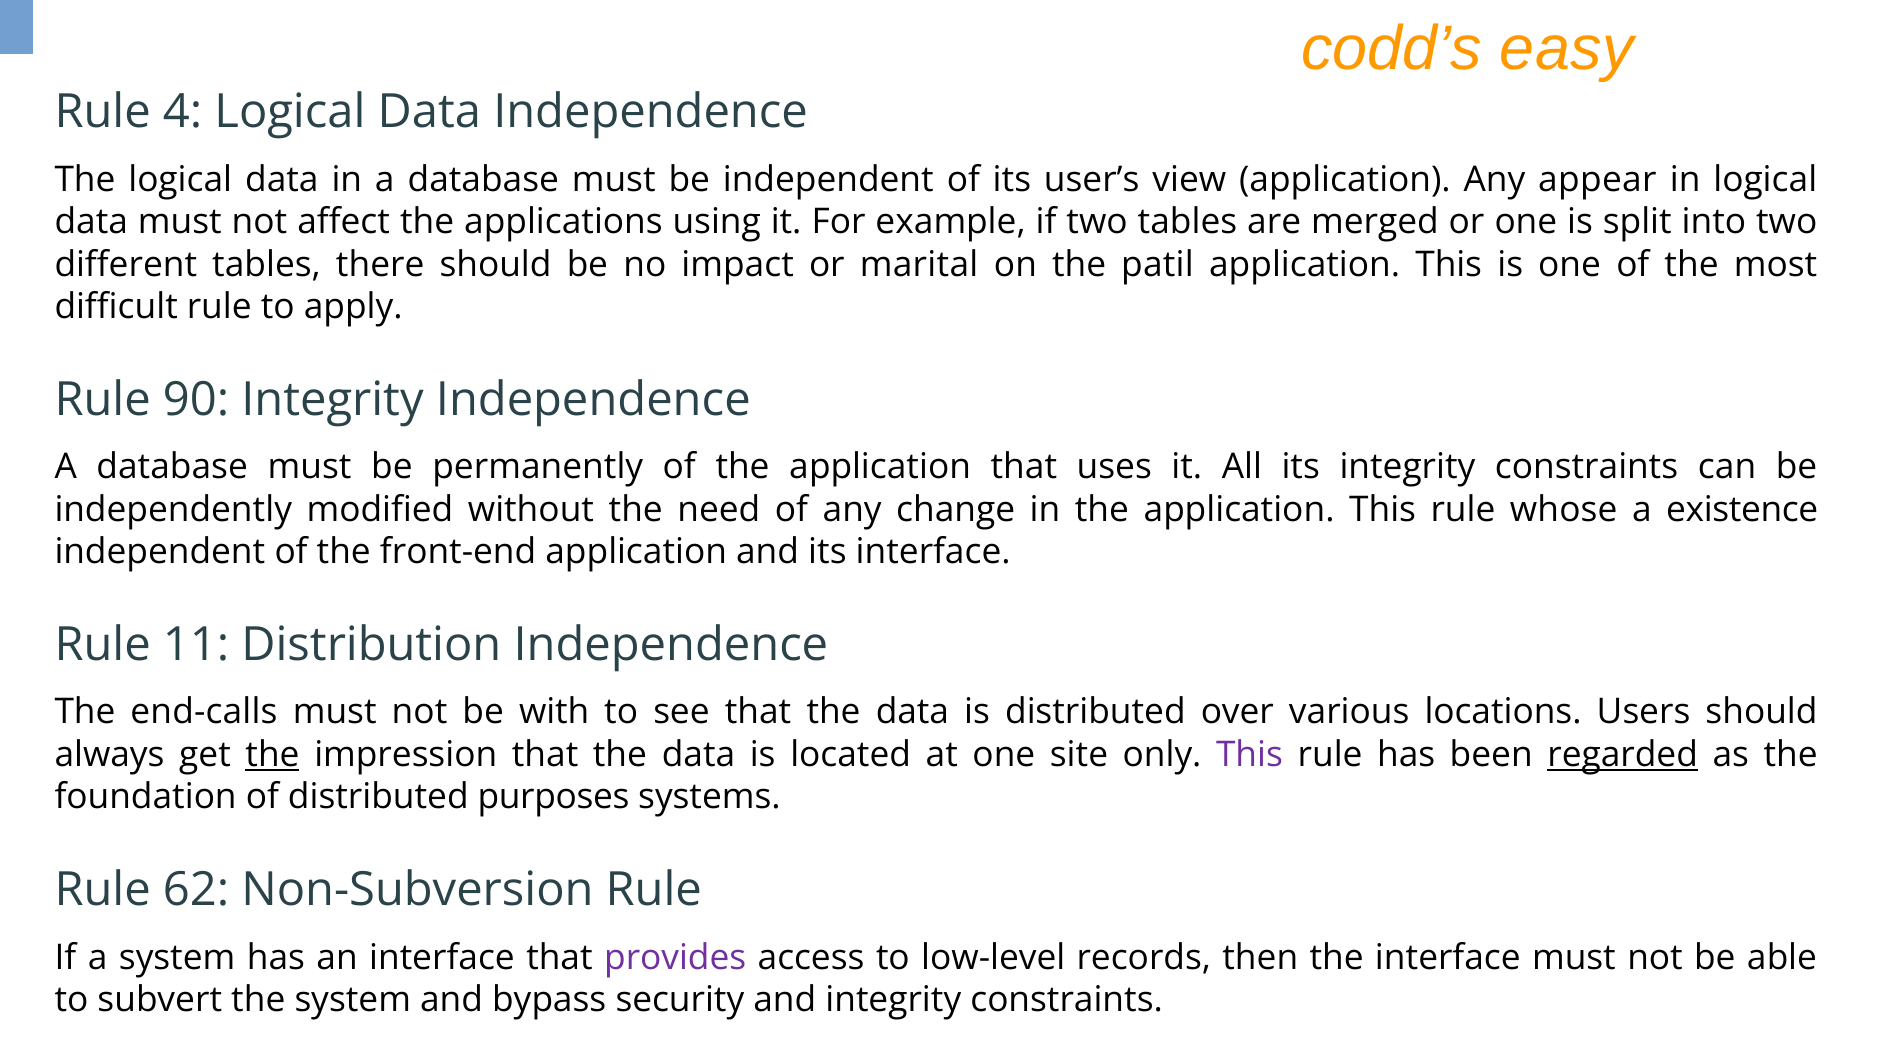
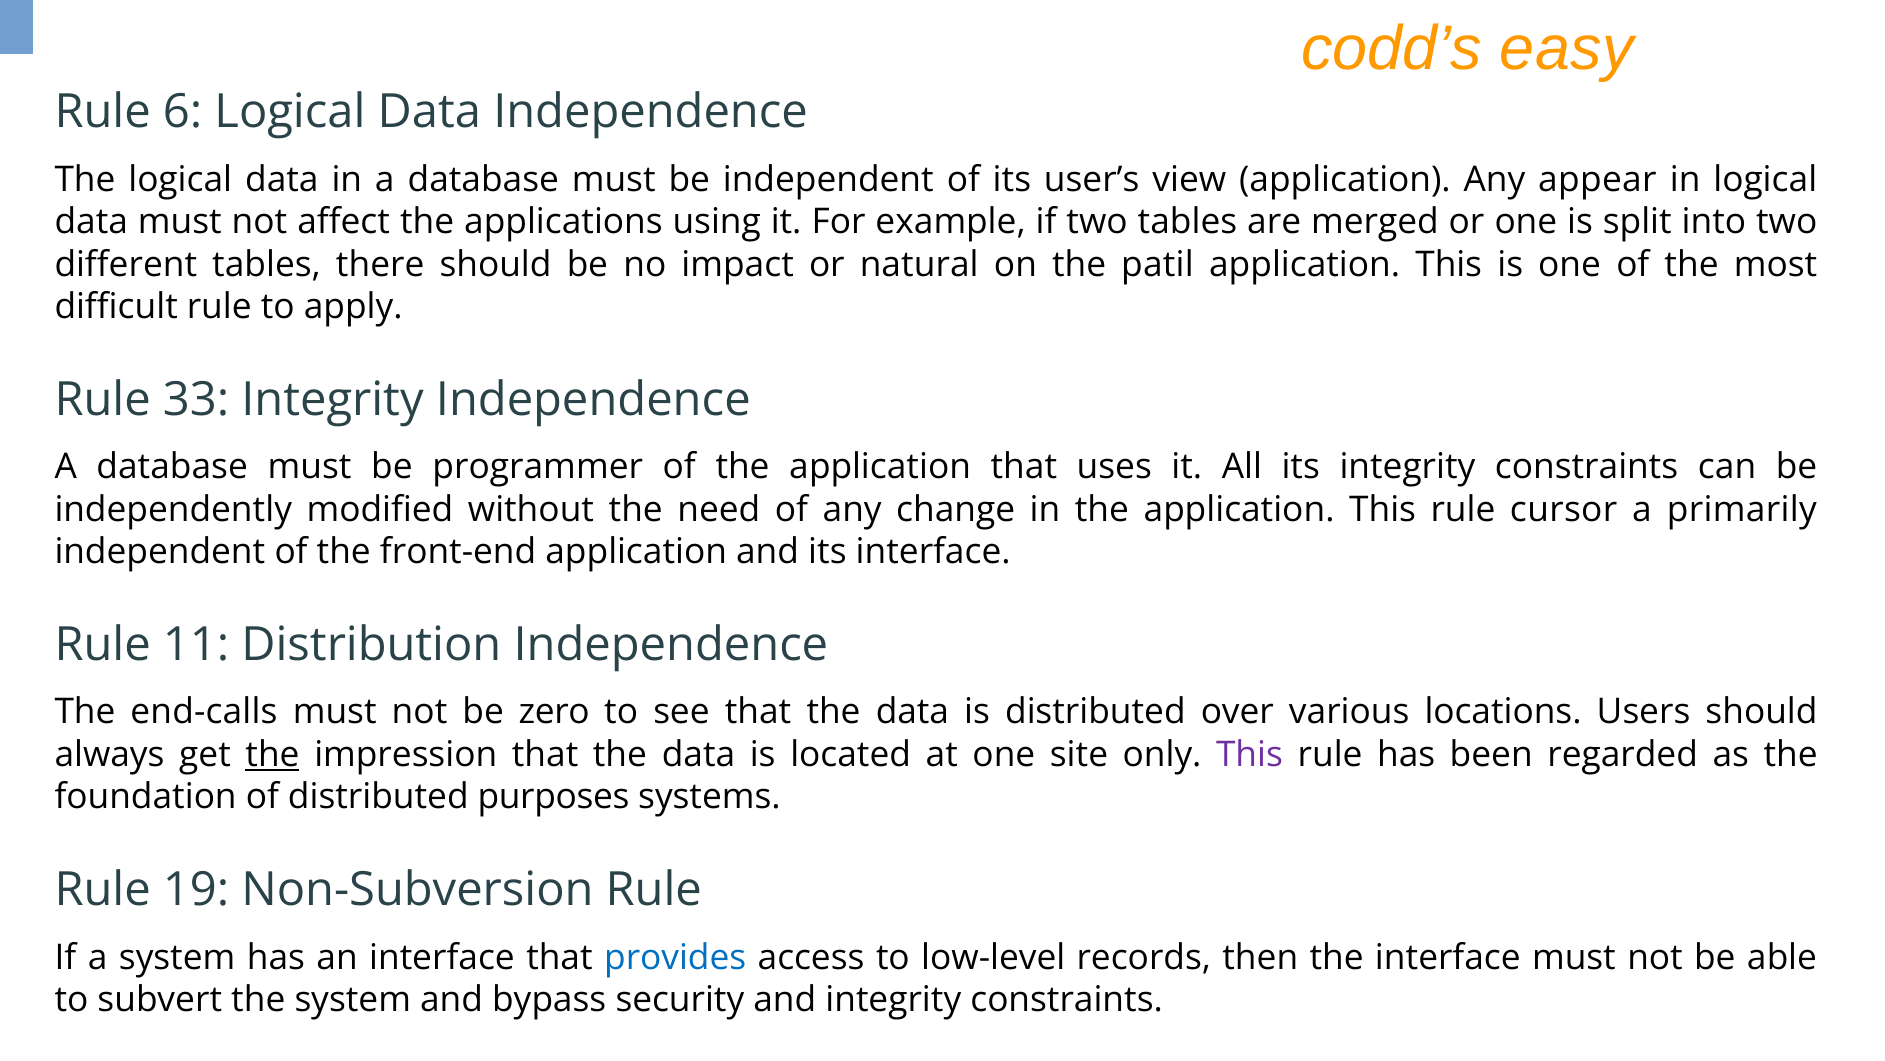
4: 4 -> 6 (183, 112)
marital: marital -> natural (919, 264)
90: 90 -> 33 (196, 399)
permanently: permanently -> programmer (538, 467)
whose: whose -> cursor (1564, 509)
existence: existence -> primarily (1742, 509)
with: with -> zero (554, 712)
regarded underline: present -> none (1623, 754)
62: 62 -> 19 (196, 889)
provides colour: purple -> blue (675, 957)
